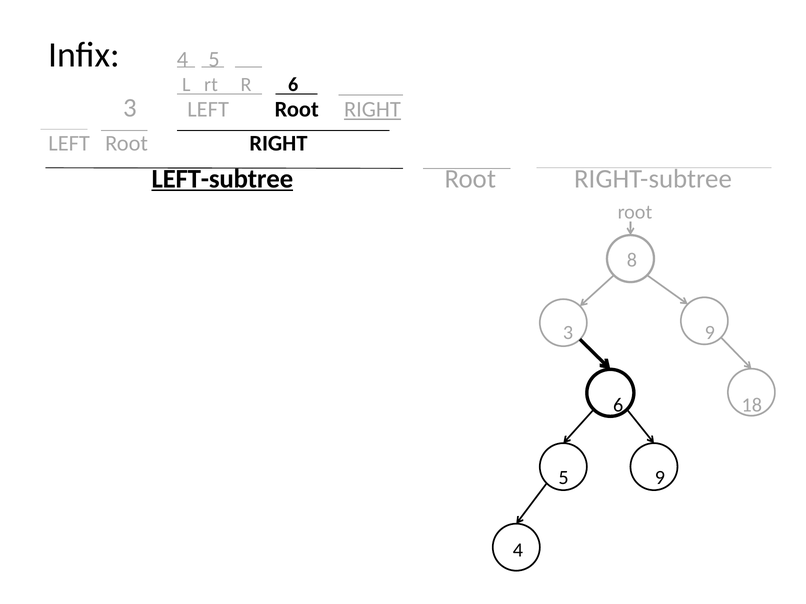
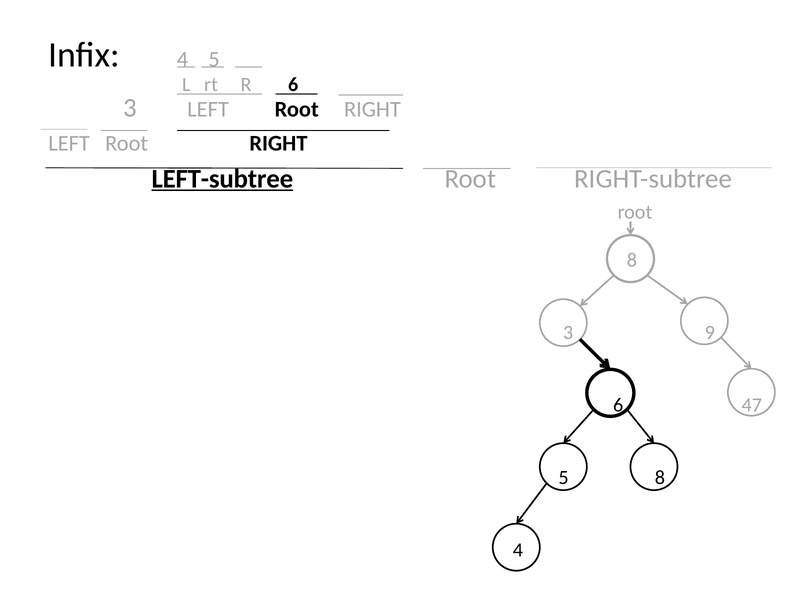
RIGHT underline: present -> none (372, 110)
18: 18 -> 47 (752, 405)
5 9: 9 -> 8 (660, 478)
